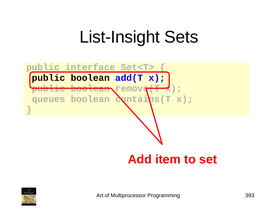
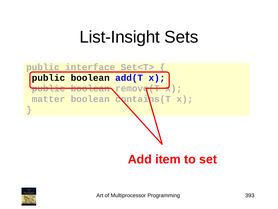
queues: queues -> matter (48, 99)
